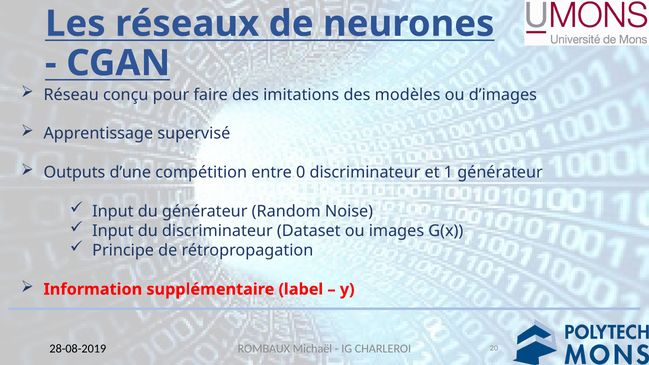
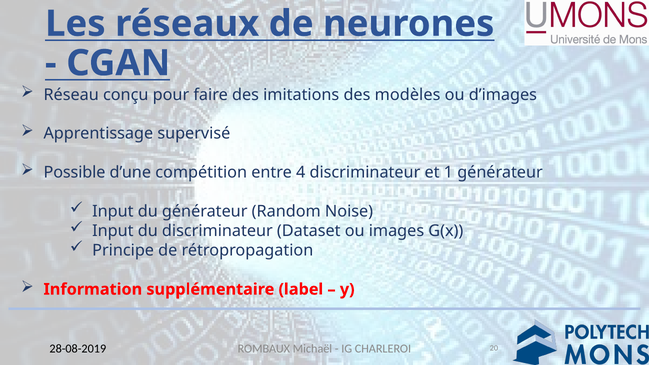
Outputs: Outputs -> Possible (75, 173)
0: 0 -> 4 (301, 173)
